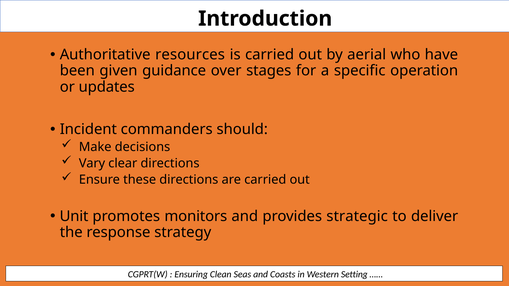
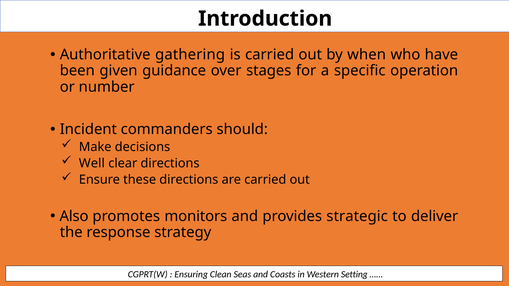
resources: resources -> gathering (190, 55)
aerial: aerial -> when (367, 55)
updates: updates -> number (107, 87)
Vary: Vary -> Well (92, 163)
Unit: Unit -> Also (74, 216)
